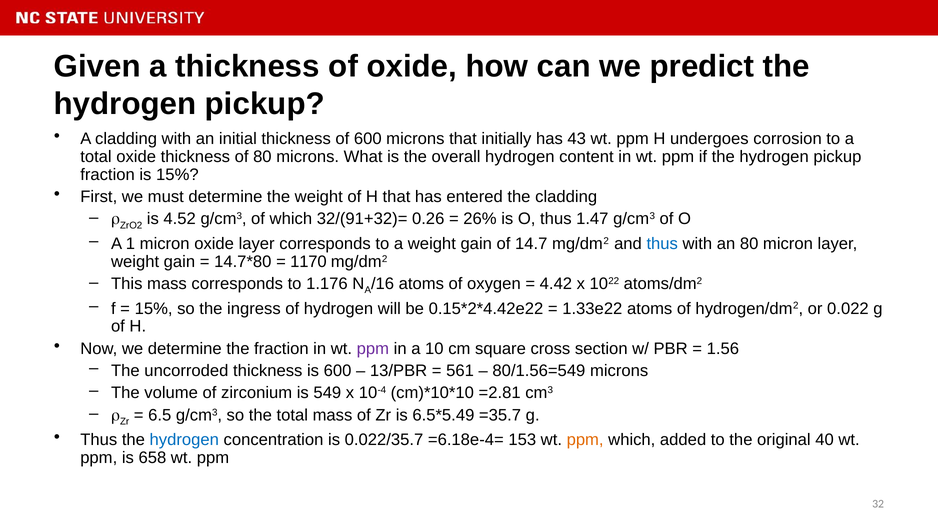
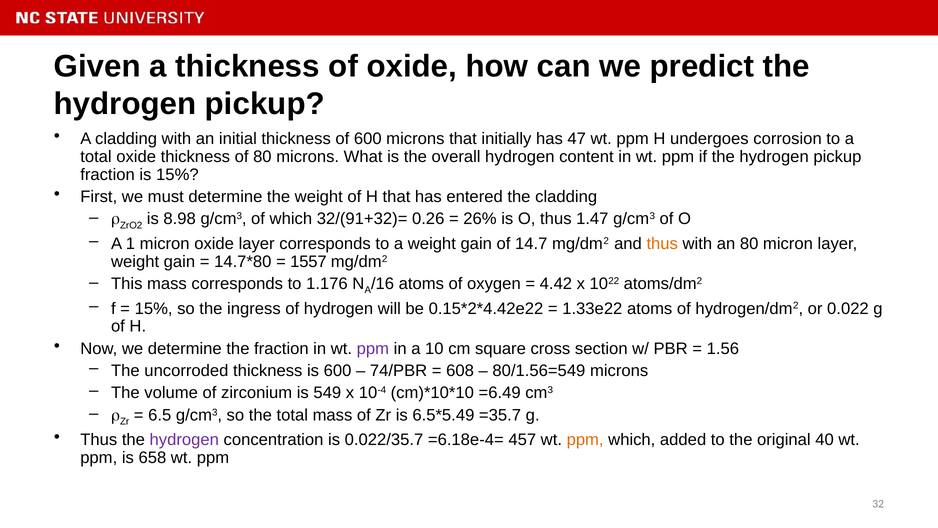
43: 43 -> 47 (577, 139)
4.52: 4.52 -> 8.98 (180, 219)
thus colour: blue -> orange (662, 243)
1170: 1170 -> 1557 (308, 261)
13/PBR: 13/PBR -> 74/PBR (399, 371)
561: 561 -> 608 (460, 371)
=2.81: =2.81 -> =6.49 (500, 393)
hydrogen colour: blue -> purple (184, 440)
153: 153 -> 457 (522, 440)
